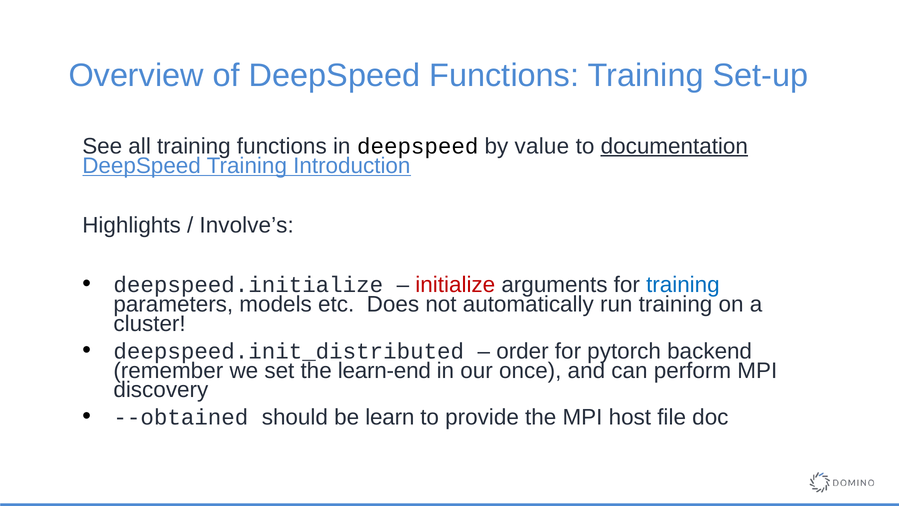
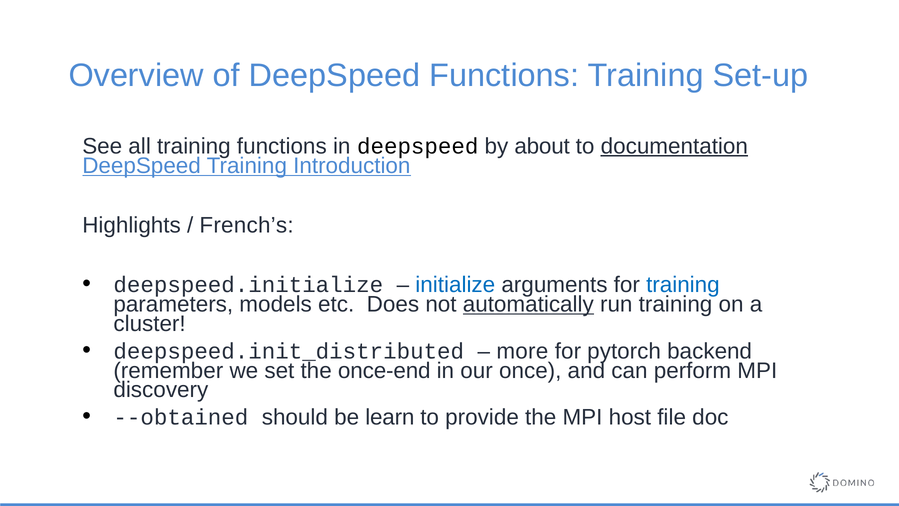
value: value -> about (542, 146)
Involve’s: Involve’s -> French’s (247, 225)
initialize colour: red -> blue (455, 285)
automatically underline: none -> present (528, 304)
order: order -> more (522, 351)
learn-end: learn-end -> once-end (384, 370)
